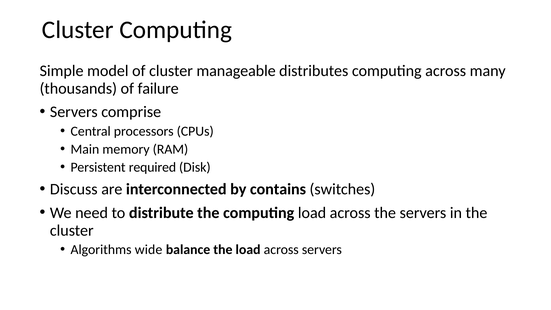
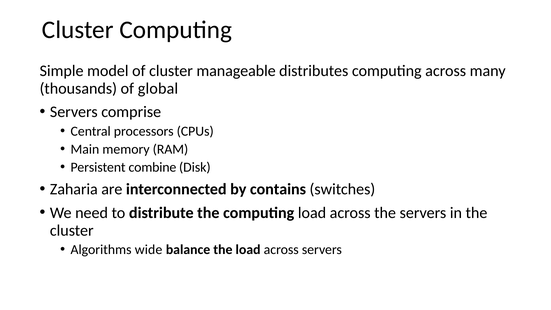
failure: failure -> global (158, 88)
required: required -> combine (152, 167)
Discuss: Discuss -> Zaharia (74, 189)
